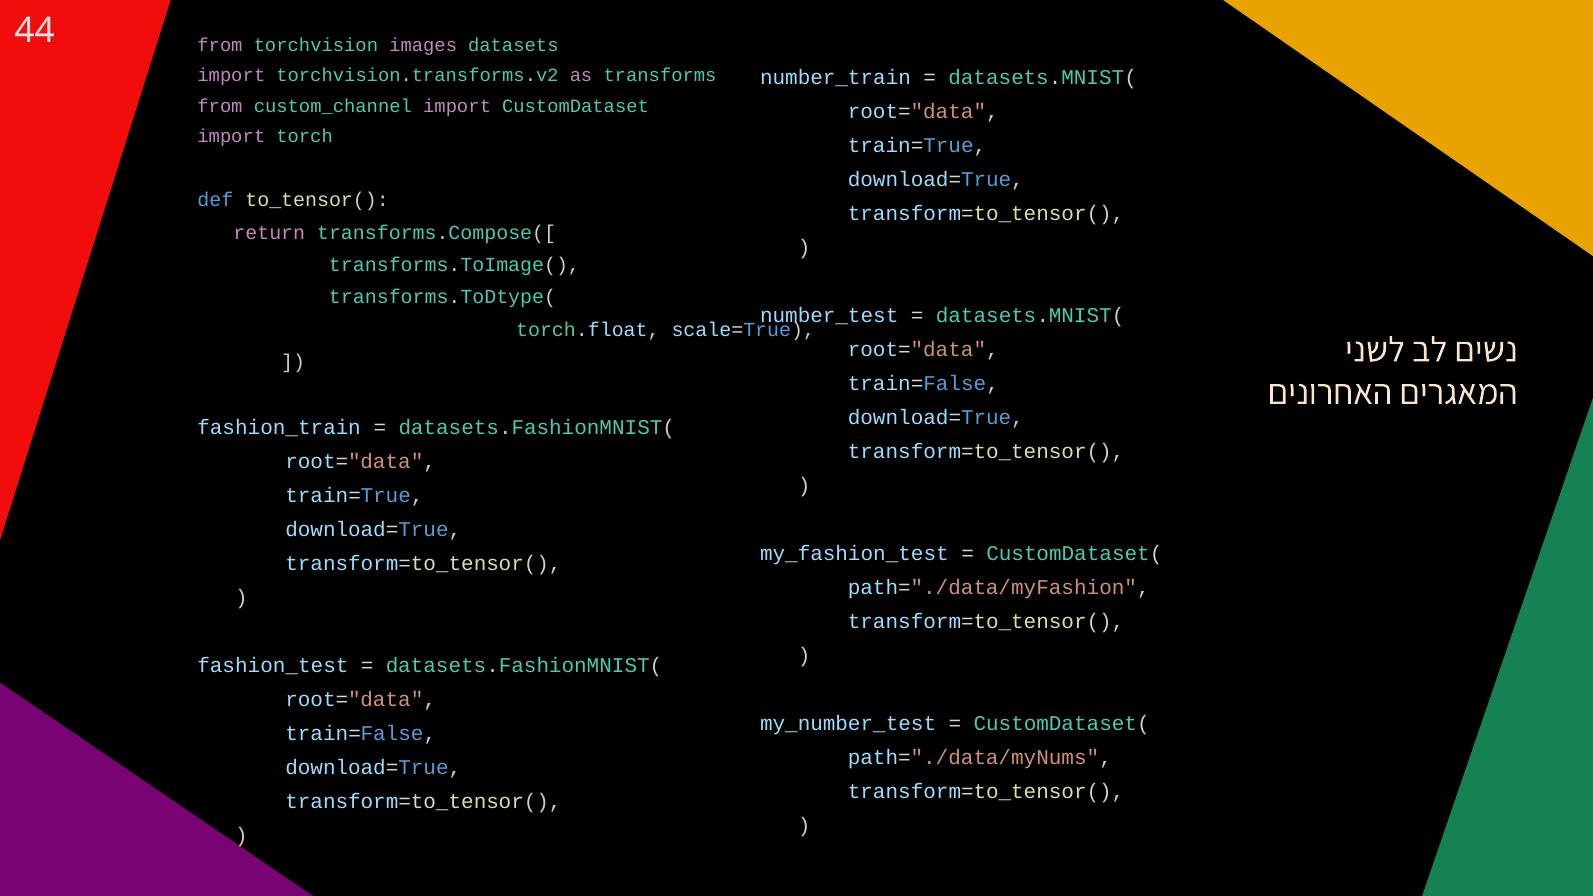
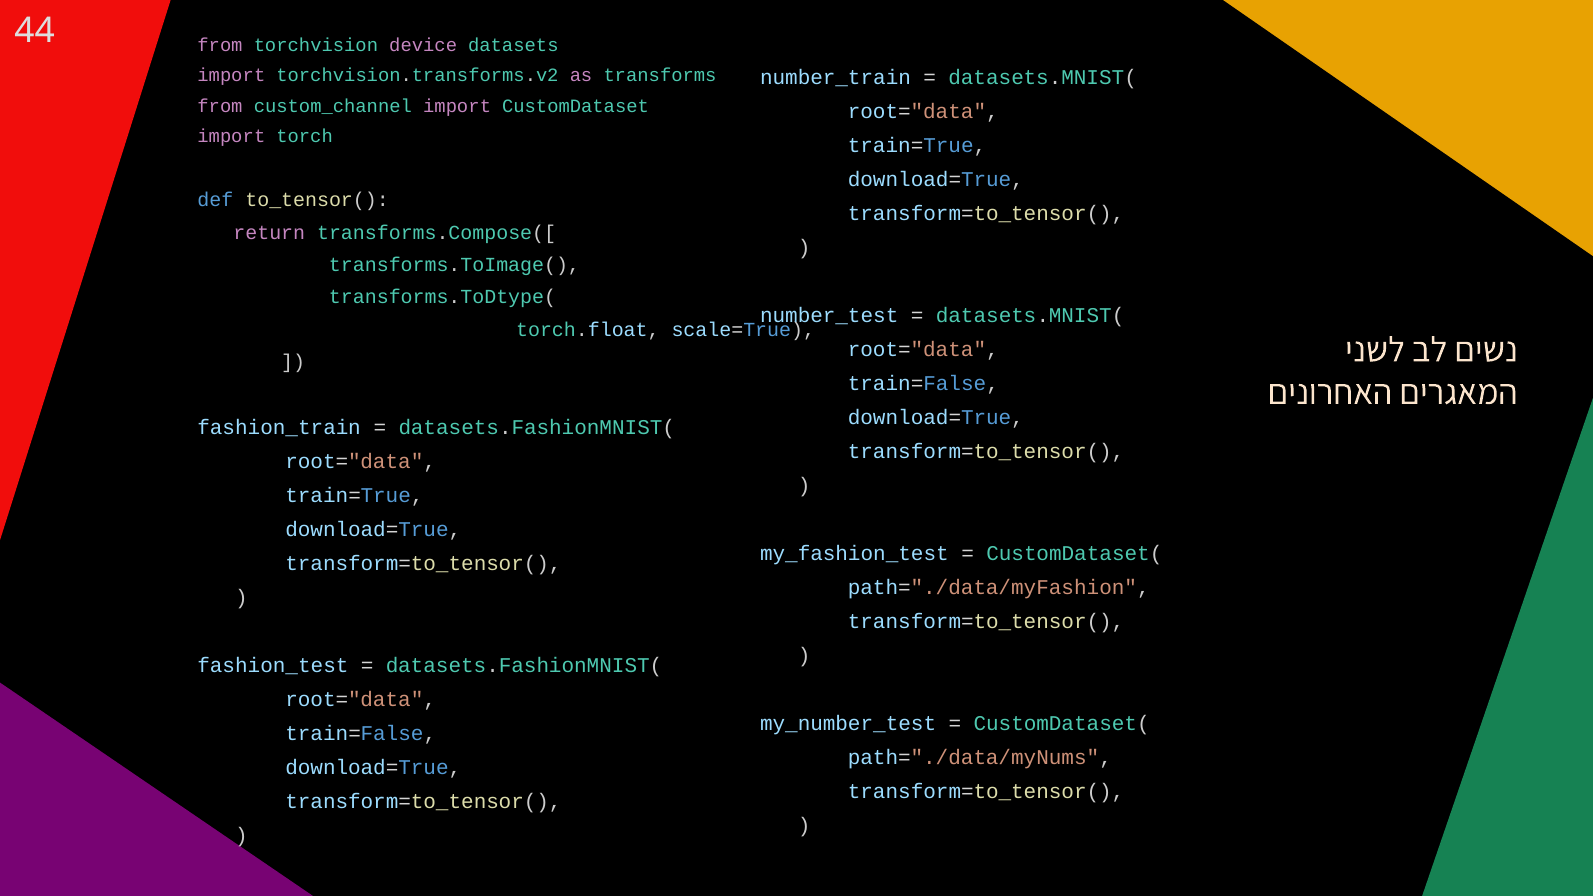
images: images -> device (423, 45)
